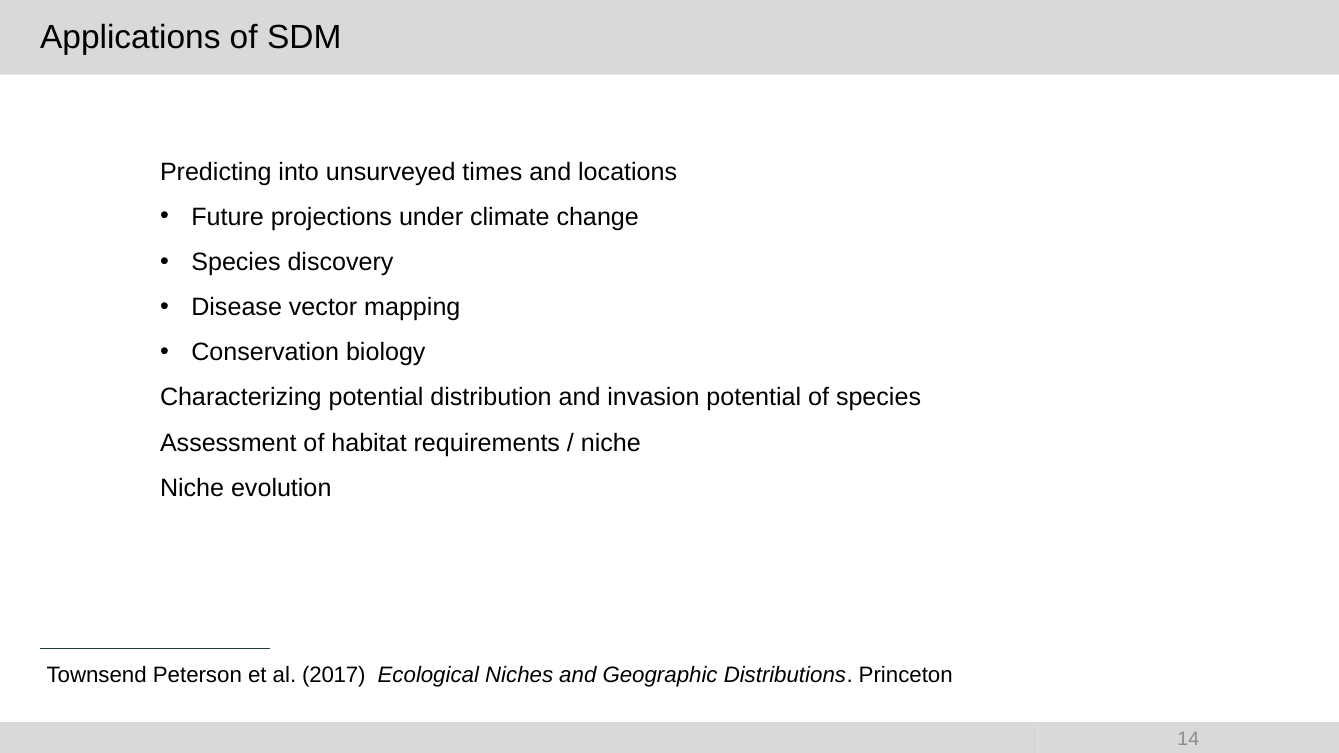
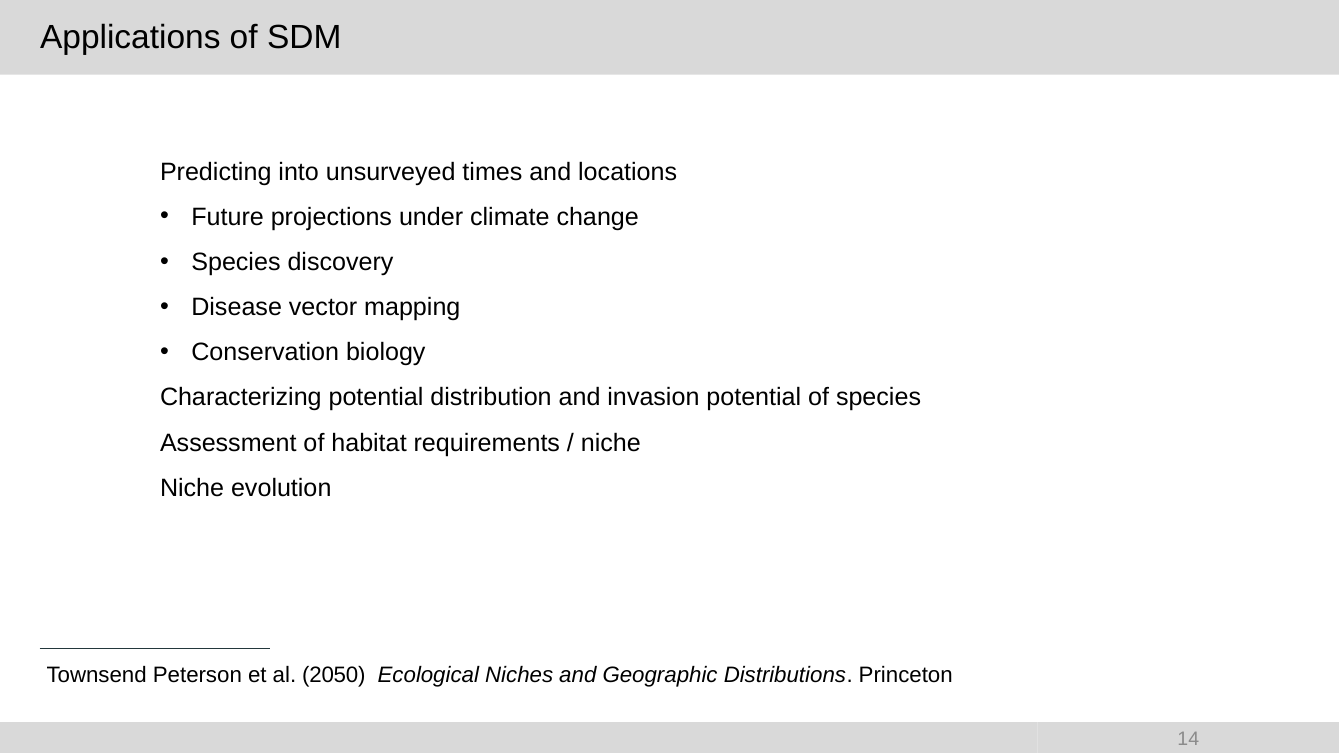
2017: 2017 -> 2050 (334, 675)
